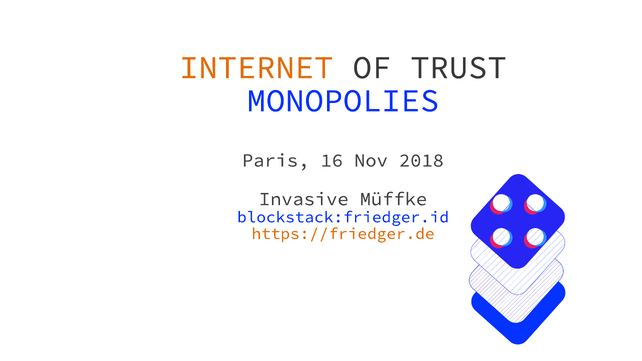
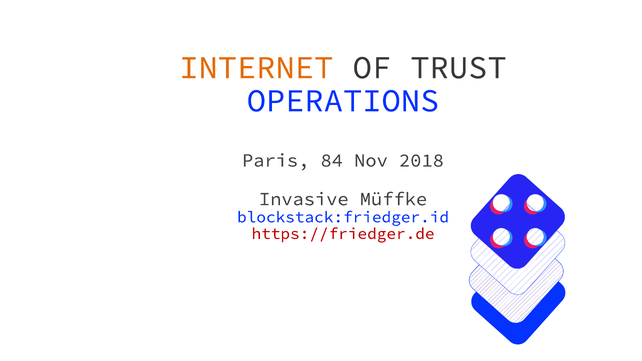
MONOPOLIES: MONOPOLIES -> OPERATIONS (343, 101)
16: 16 -> 84 (332, 160)
https://friedger.de colour: orange -> red (343, 234)
